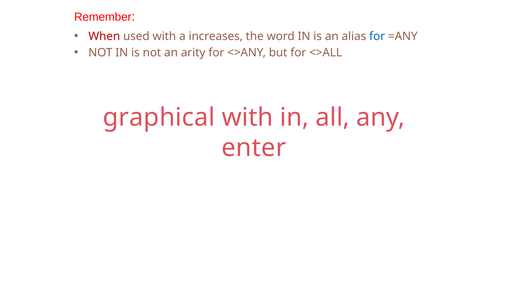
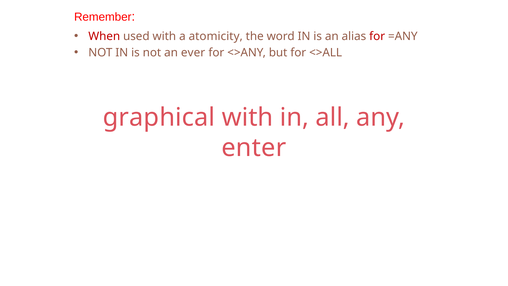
increases: increases -> atomicity (216, 36)
for colour: blue -> red (377, 36)
arity: arity -> ever (193, 53)
